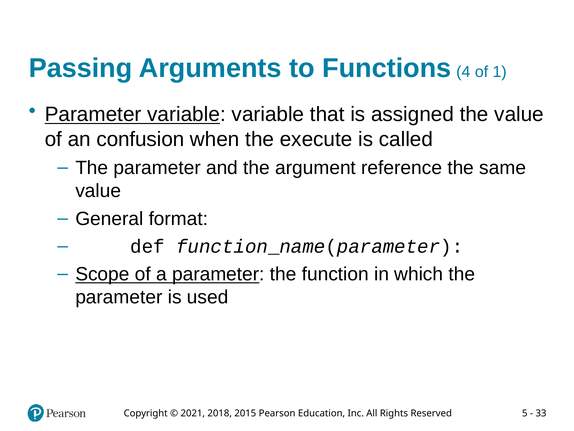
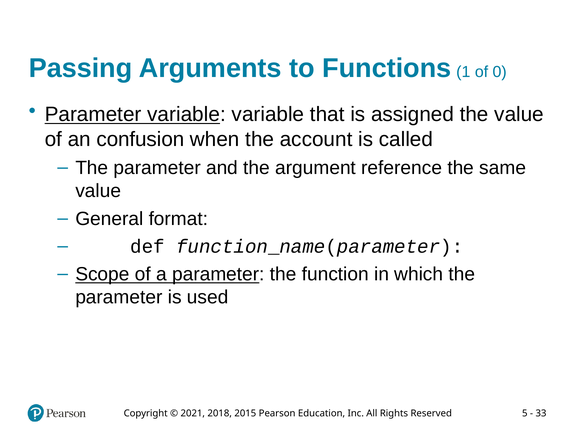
4: 4 -> 1 (463, 72)
1: 1 -> 0 (500, 72)
execute: execute -> account (316, 139)
